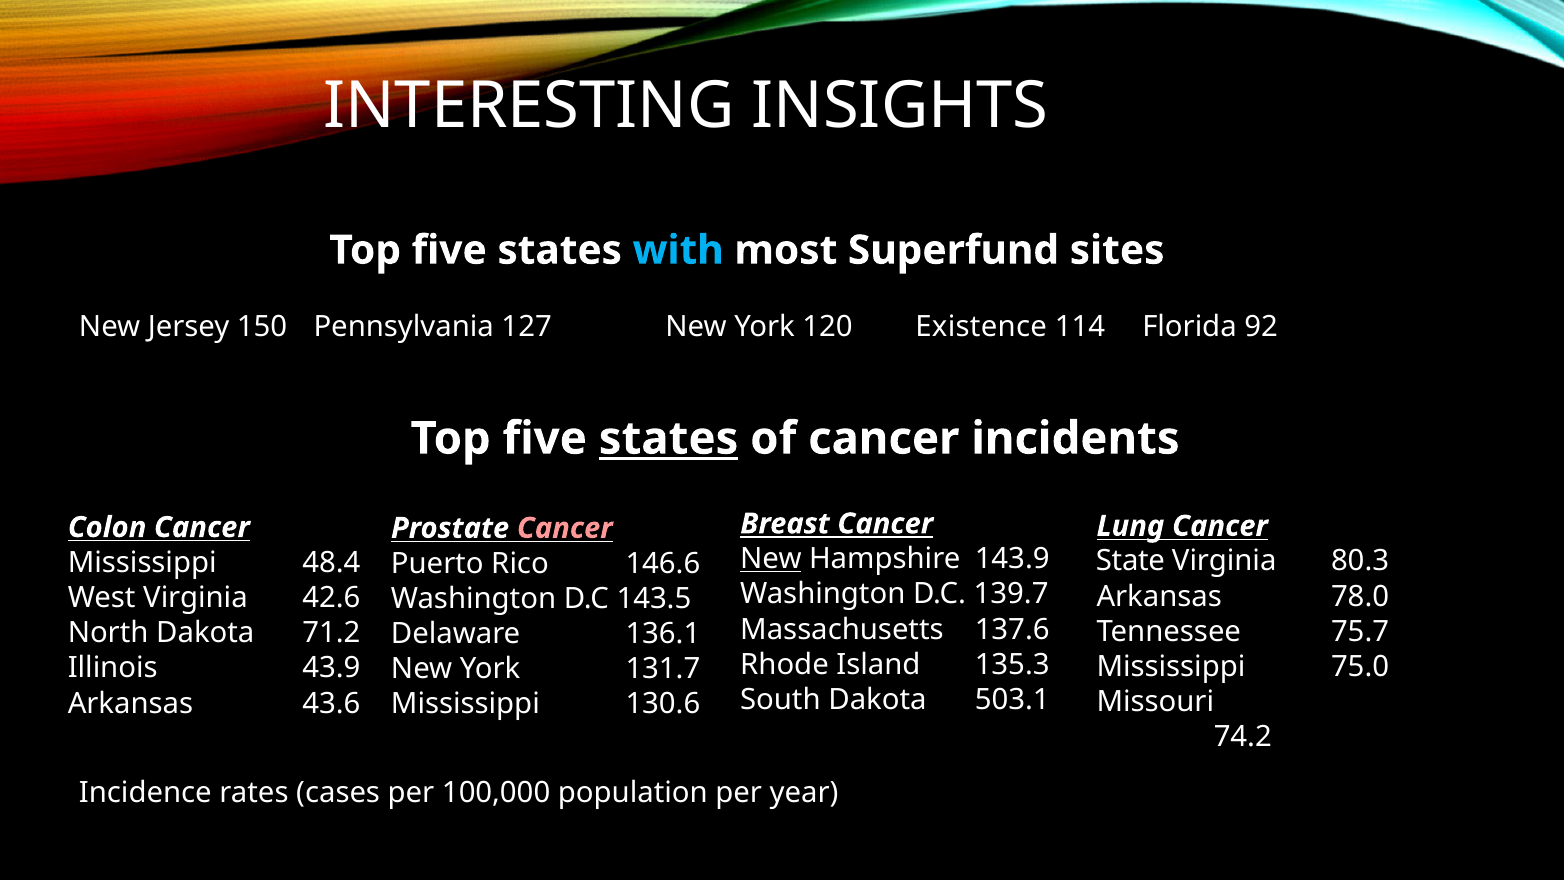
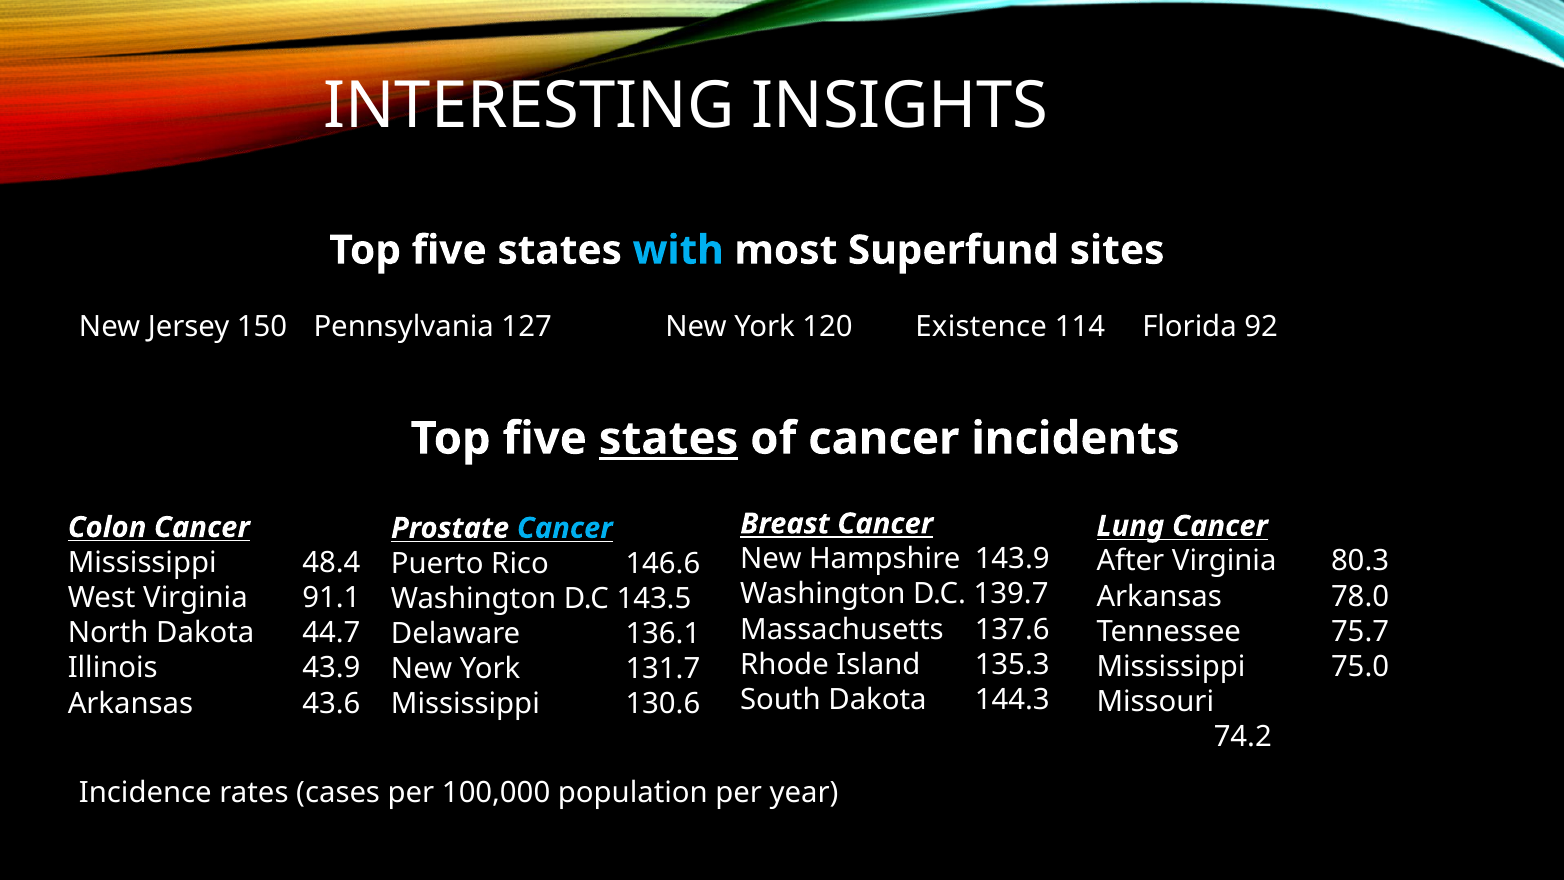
Cancer colour: pink -> light blue (565, 528)
New underline: present -> none (771, 559)
State: State -> After (1130, 561)
42.6: 42.6 -> 91.1 (331, 598)
71.2: 71.2 -> 44.7 (331, 633)
503.1: 503.1 -> 144.3 (1012, 700)
